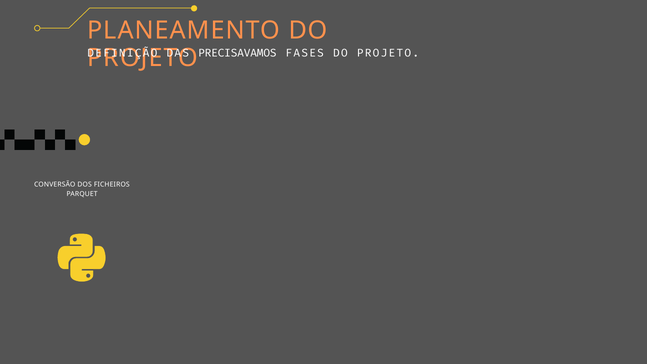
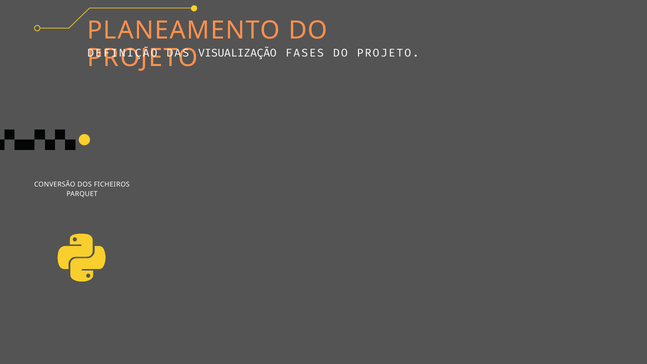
PRECISAVAMOS: PRECISAVAMOS -> VISUALIZAÇÃO (237, 53)
